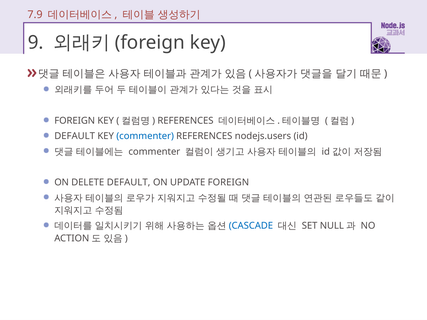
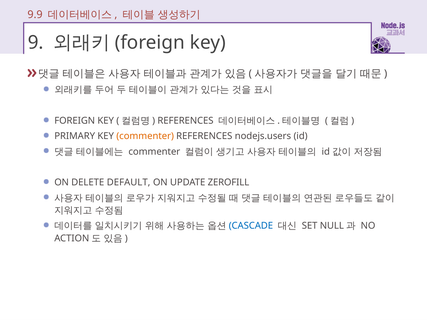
7.9: 7.9 -> 9.9 (35, 15)
DEFAULT: DEFAULT -> PRIMARY (75, 136)
commenter colour: blue -> orange (145, 136)
UPDATE FOREIGN: FOREIGN -> ZEROFILL (228, 183)
